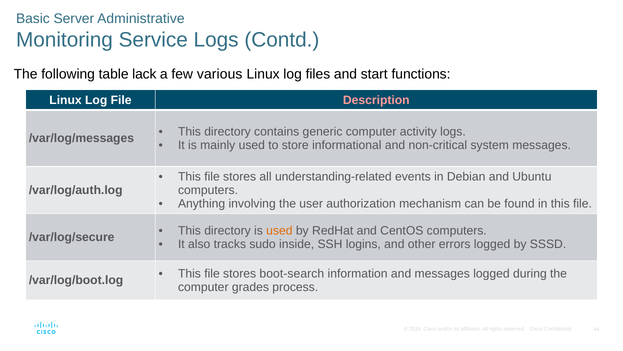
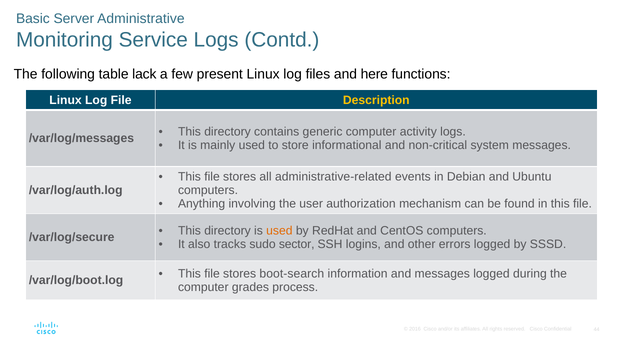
various: various -> present (220, 74)
start: start -> here (374, 74)
Description colour: pink -> yellow (376, 100)
understanding-related: understanding-related -> administrative-related (333, 176)
inside: inside -> sector (297, 244)
